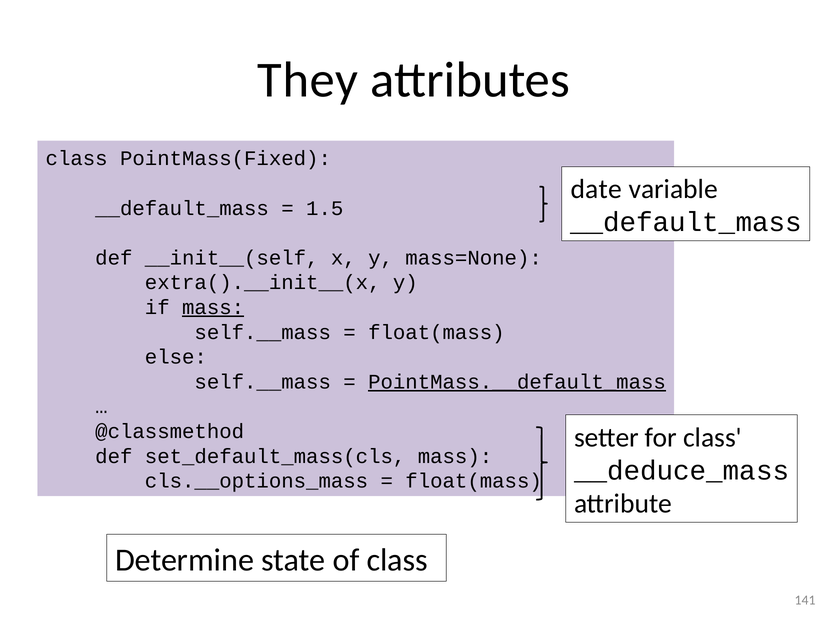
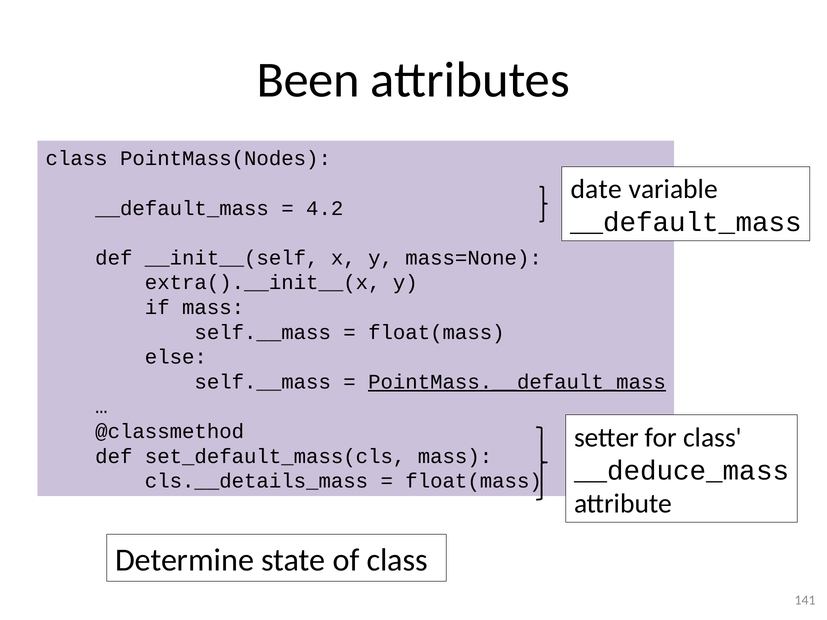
They: They -> Been (308, 80)
PointMass(Fixed: PointMass(Fixed -> PointMass(Nodes (225, 159)
1.5: 1.5 -> 4.2 (325, 208)
mass underline: present -> none (213, 308)
cls.__options_mass: cls.__options_mass -> cls.__details_mass (256, 481)
